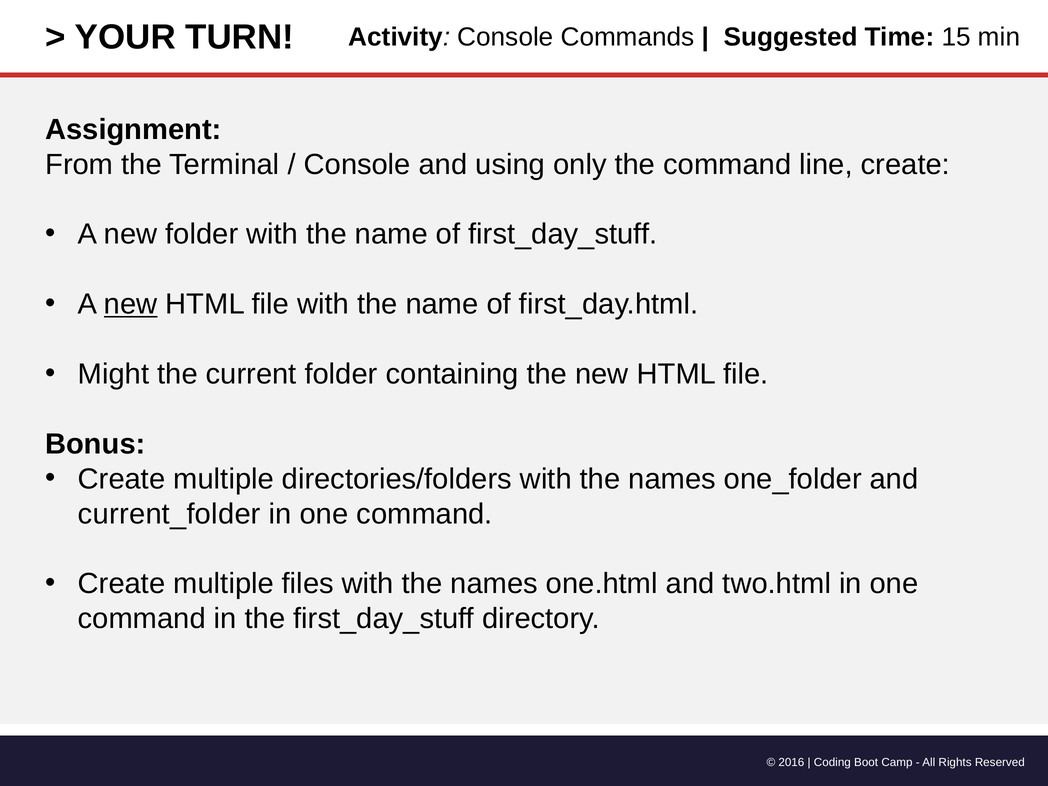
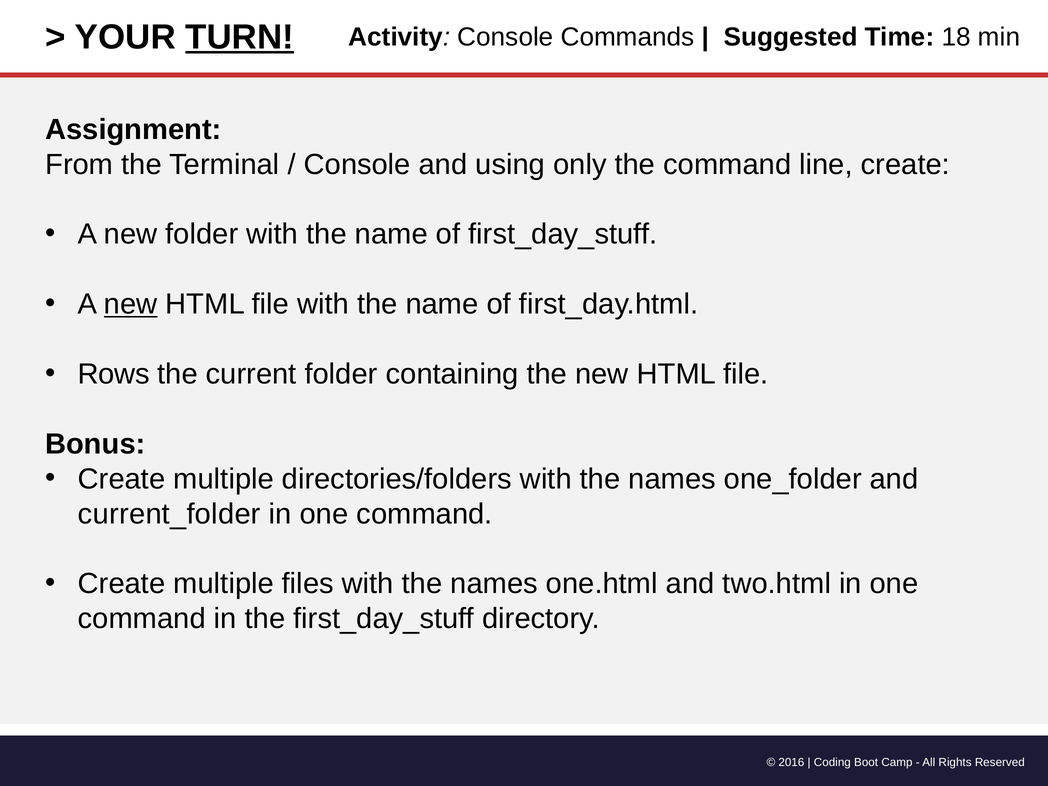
TURN underline: none -> present (240, 37)
15: 15 -> 18 (956, 37)
Might: Might -> Rows (114, 374)
